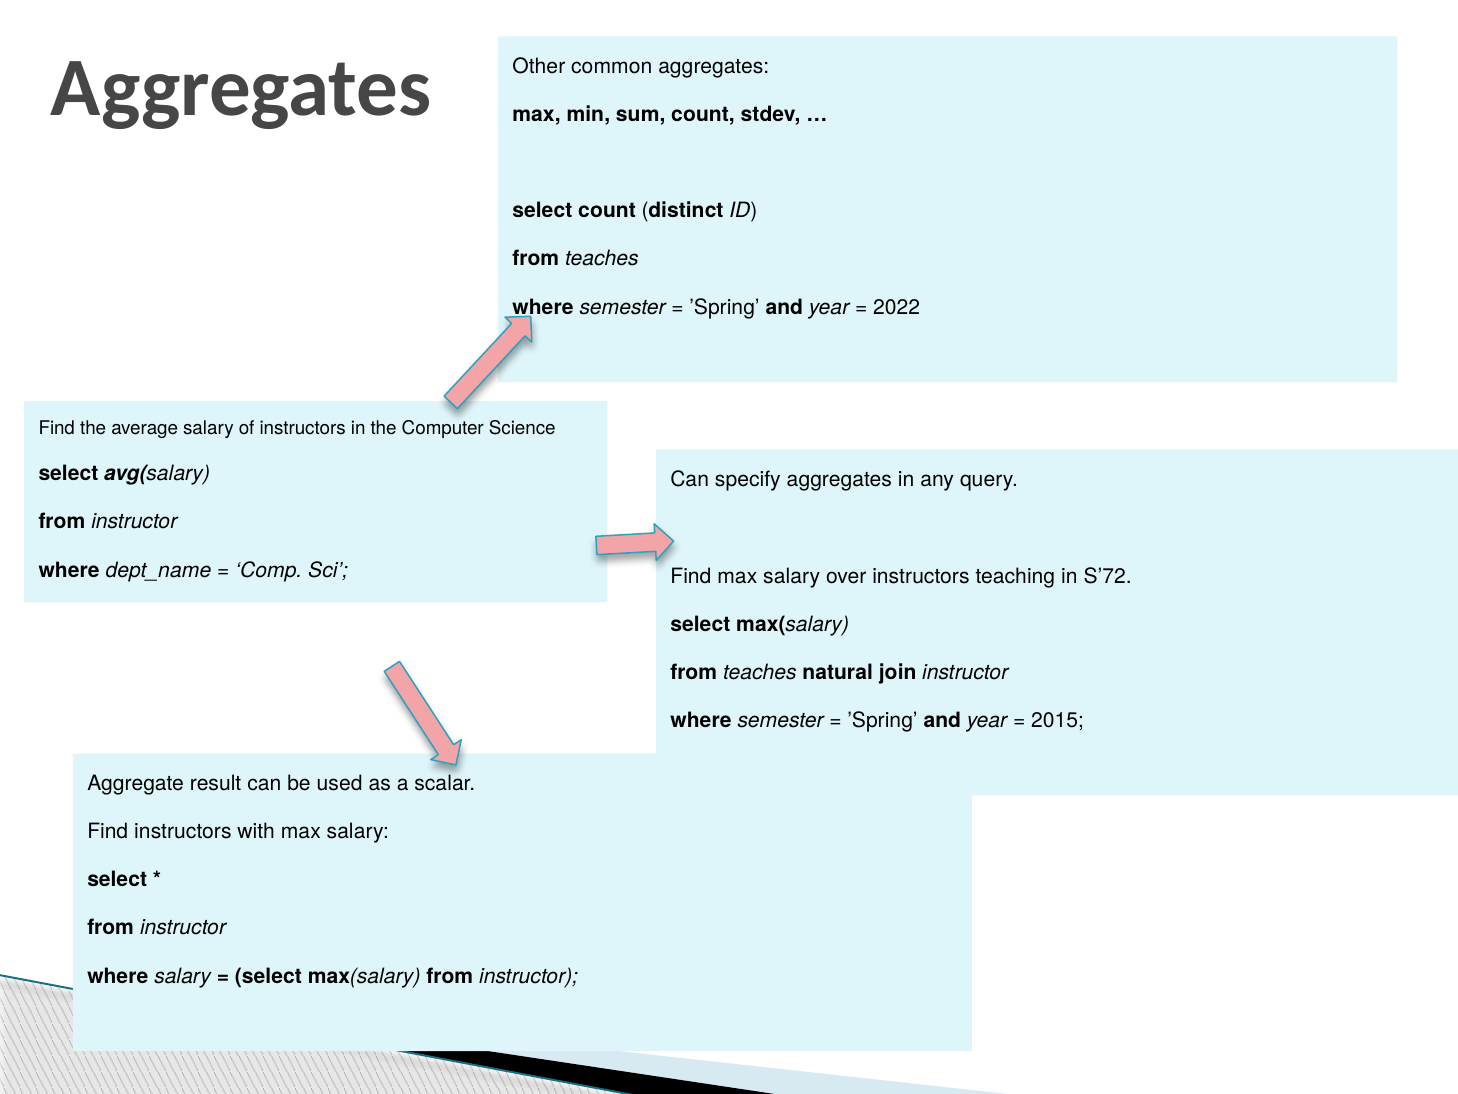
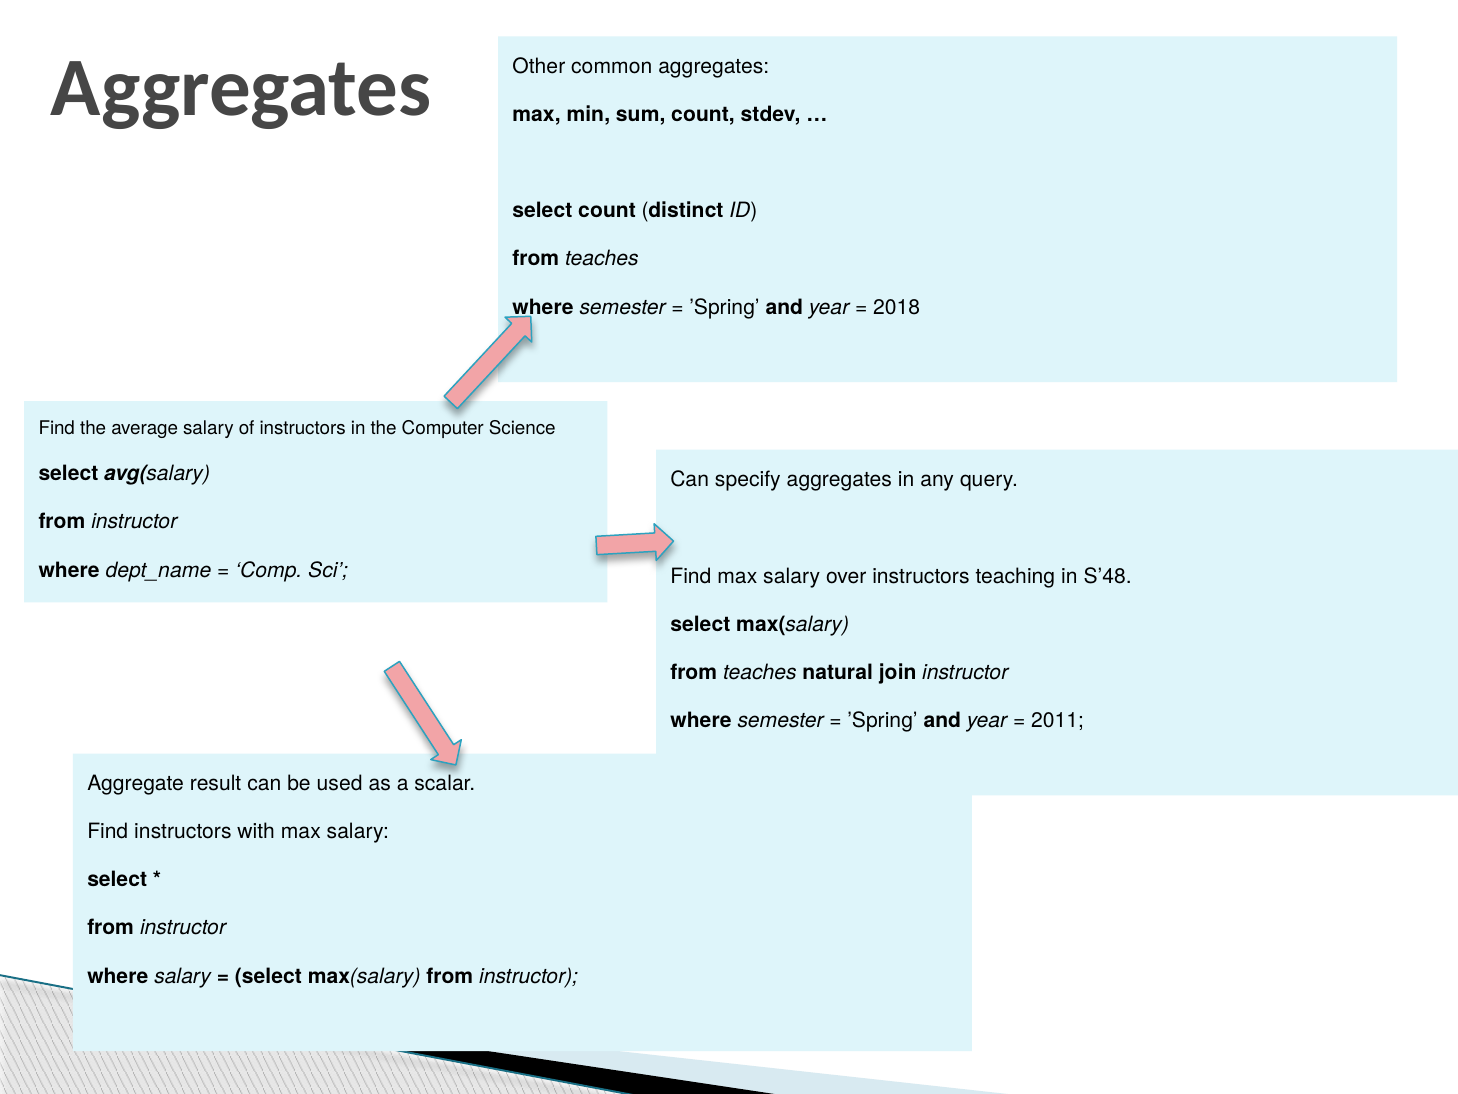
2022: 2022 -> 2018 (897, 307)
S’72: S’72 -> S’48 (1108, 576)
2015: 2015 -> 2011 (1058, 720)
